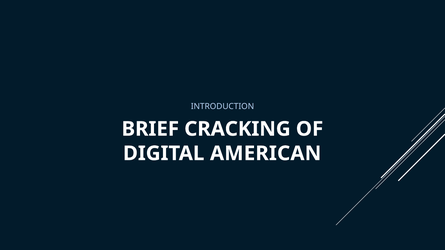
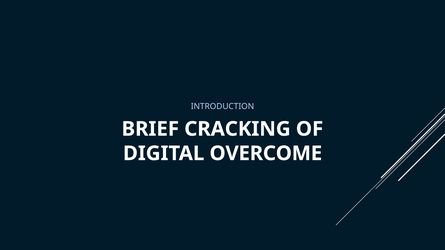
AMERICAN: AMERICAN -> OVERCOME (266, 154)
